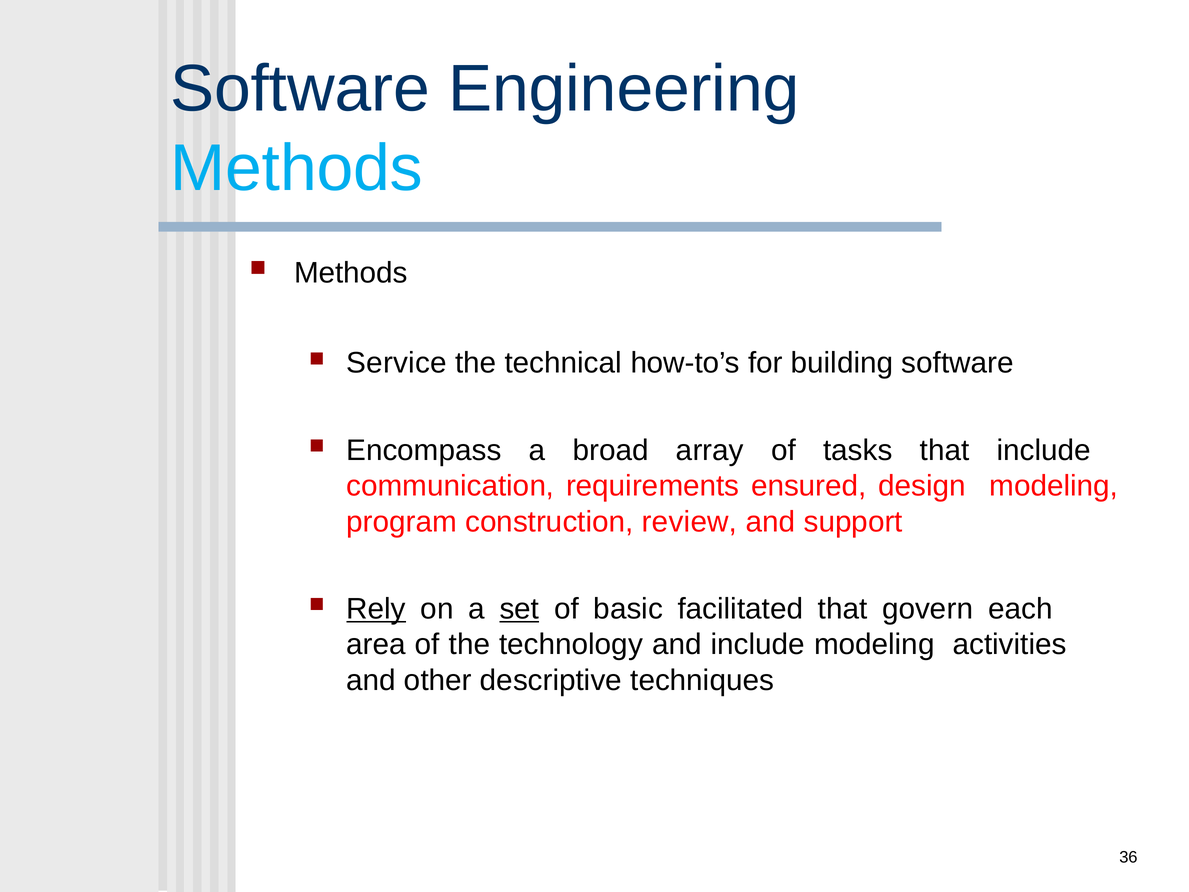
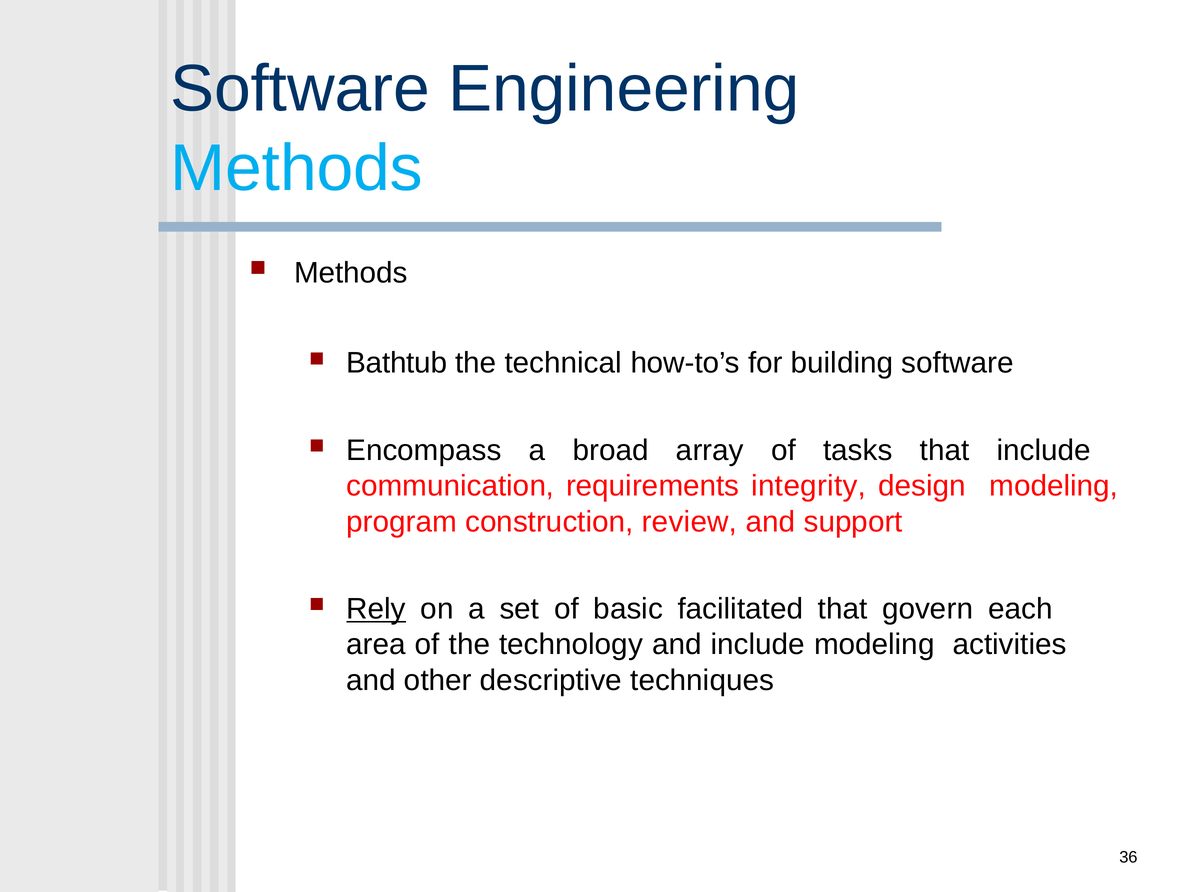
Service: Service -> Bathtub (397, 363)
ensured: ensured -> integrity (809, 486)
set underline: present -> none (519, 609)
